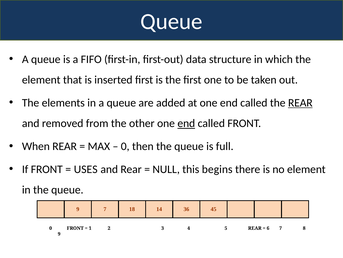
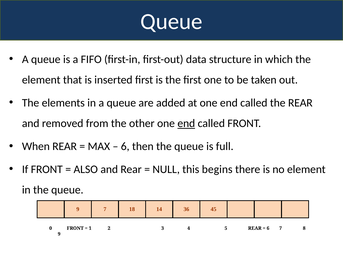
REAR underline: present -> none (300, 103)
0: 0 -> 6 (125, 146)
USES: USES -> ALSO (86, 169)
